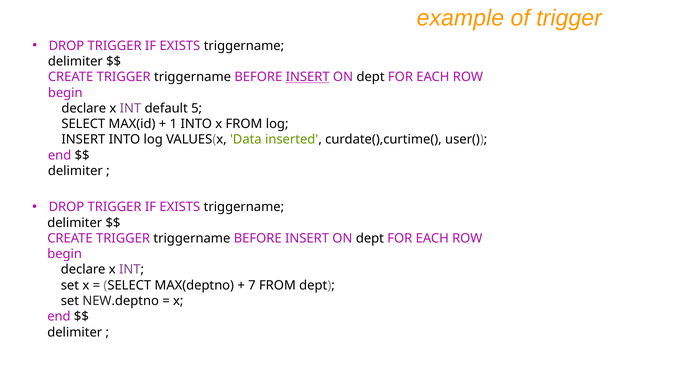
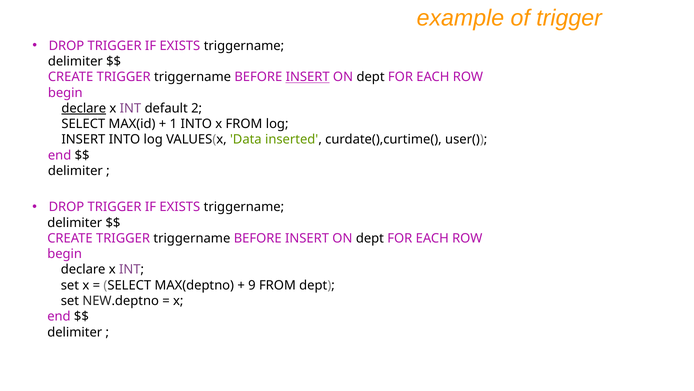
declare underline: none -> present (84, 108)
5: 5 -> 2 (197, 108)
7: 7 -> 9 (252, 285)
